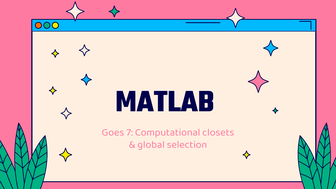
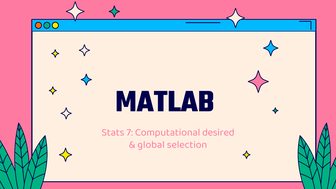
Goes: Goes -> Stats (113, 132)
closets: closets -> desired (218, 132)
